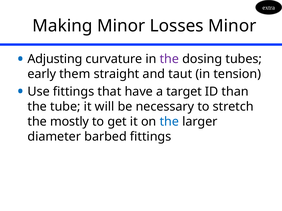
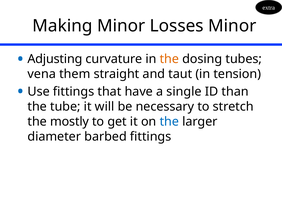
the colour: purple -> orange (169, 59)
early: early -> vena (42, 74)
target: target -> single (184, 92)
